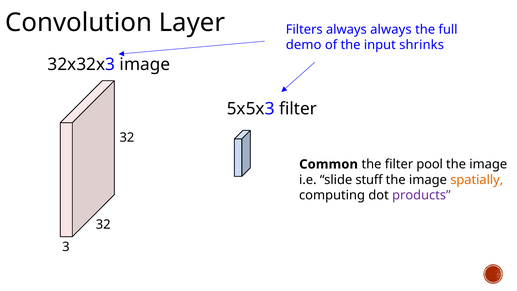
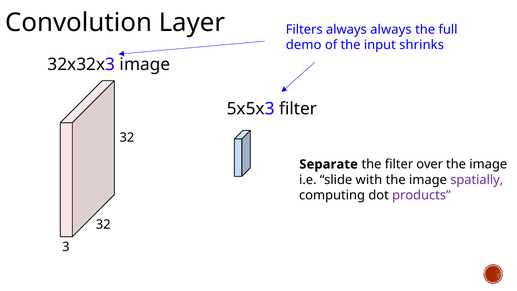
Common: Common -> Separate (329, 164)
pool: pool -> over (430, 164)
stuff: stuff -> with (369, 180)
spatially colour: orange -> purple (477, 180)
